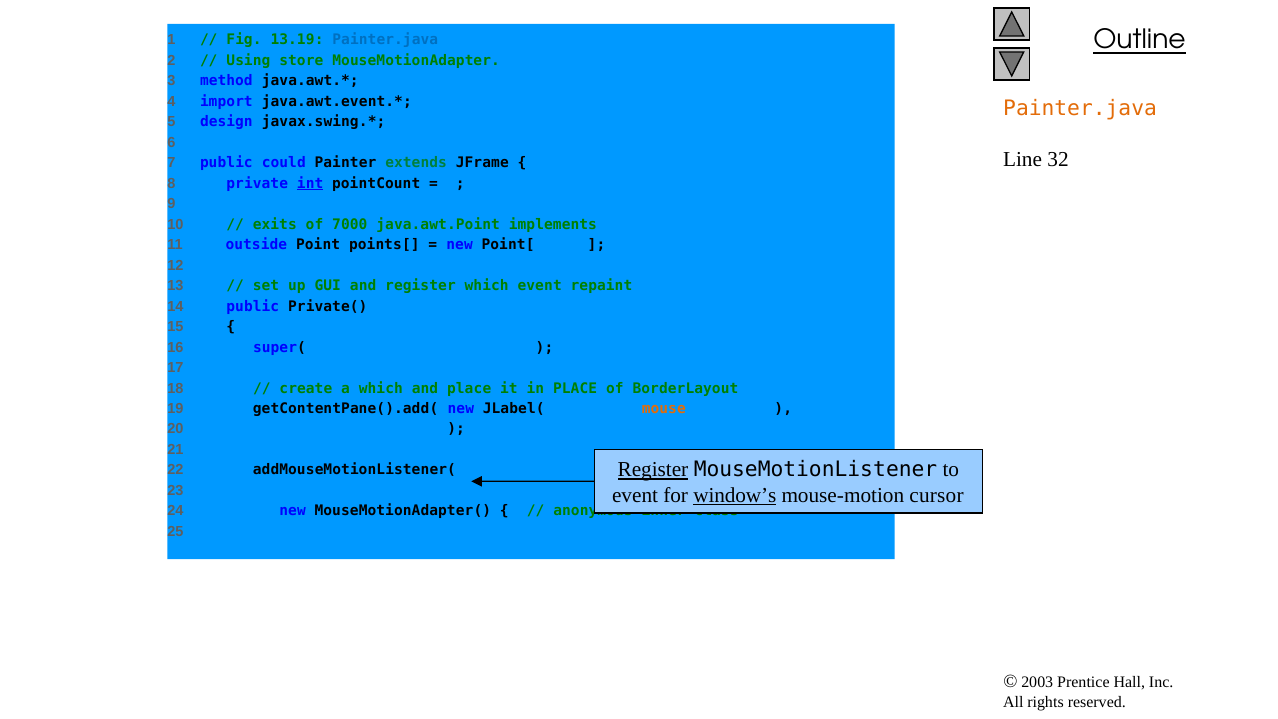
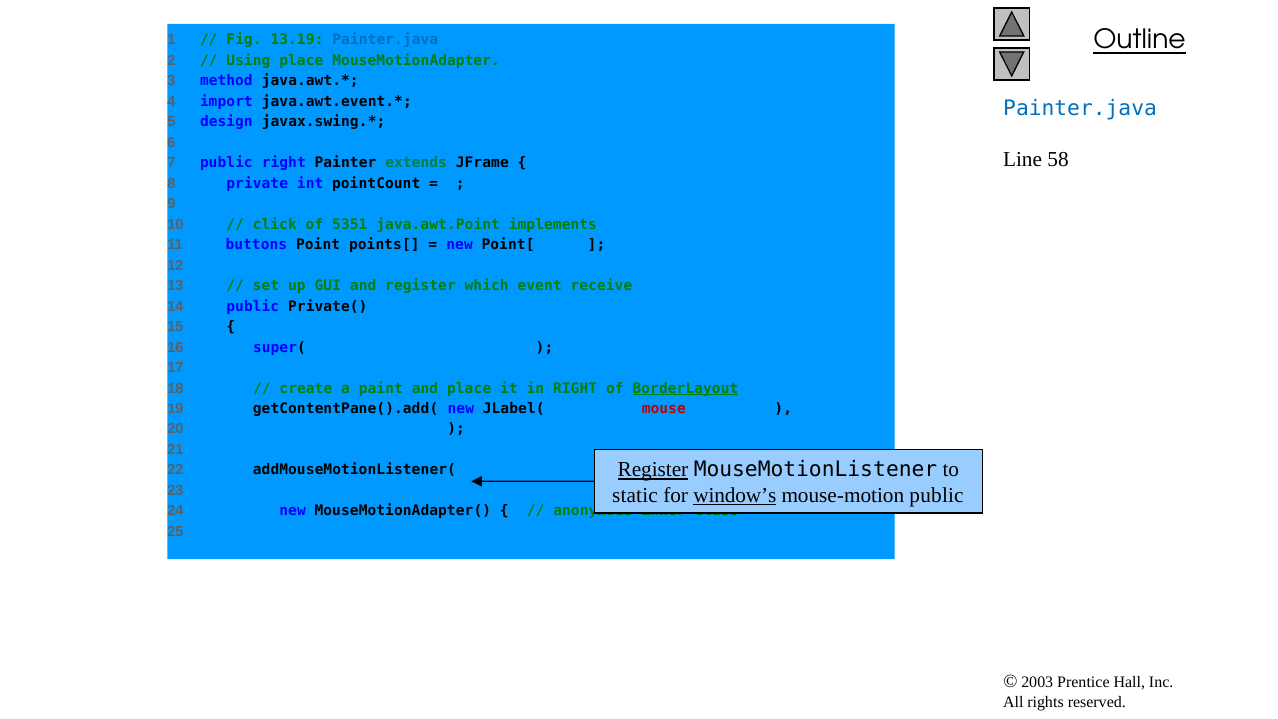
Using store: store -> place (301, 61)
Painter.java colour: orange -> blue (1080, 108)
32: 32 -> 58 (1058, 160)
public could: could -> right (284, 163)
int underline: present -> none (310, 183)
exits: exits -> click (275, 224)
7000: 7000 -> 5351 (350, 224)
outside: outside -> buttons (256, 245)
repaint: repaint -> receive (601, 286)
a which: which -> paint (381, 388)
in PLACE: PLACE -> RIGHT (575, 388)
BorderLayout underline: none -> present (685, 388)
mouse colour: orange -> red (664, 409)
event: event -> static (635, 495)
mouse-motion cursor: cursor -> public (937, 495)
